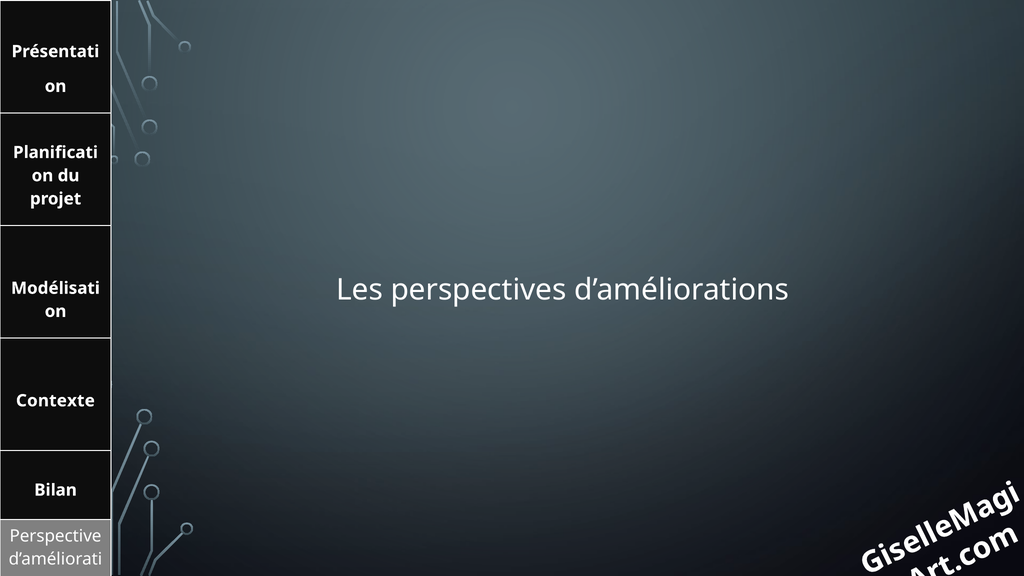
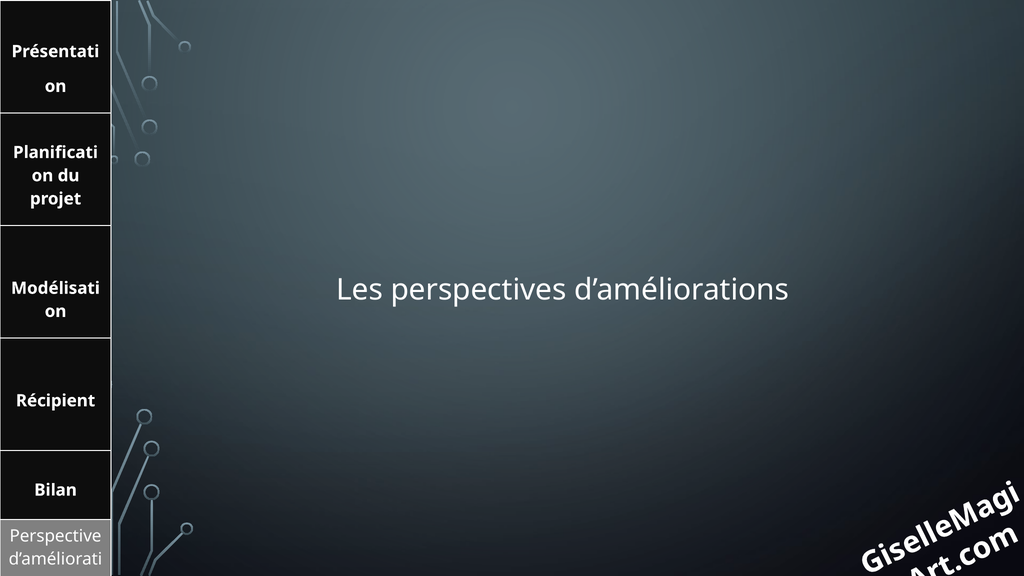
Contexte: Contexte -> Récipient (56, 401)
